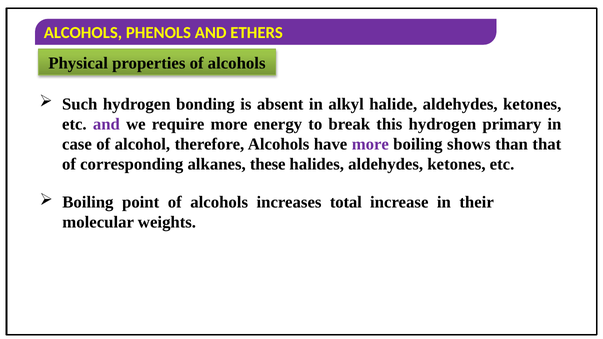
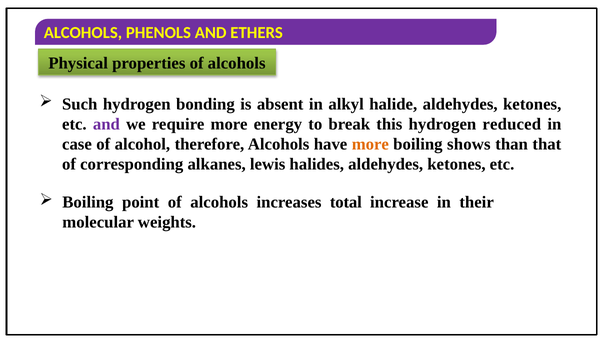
primary: primary -> reduced (512, 124)
more colour: purple -> orange (370, 144)
these: these -> lewis (268, 164)
